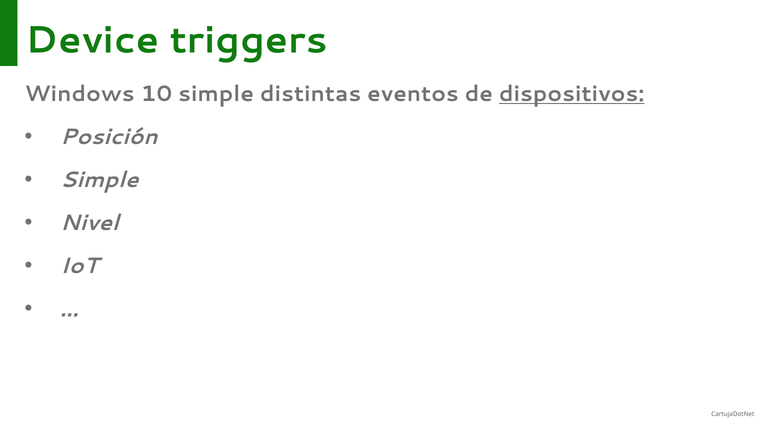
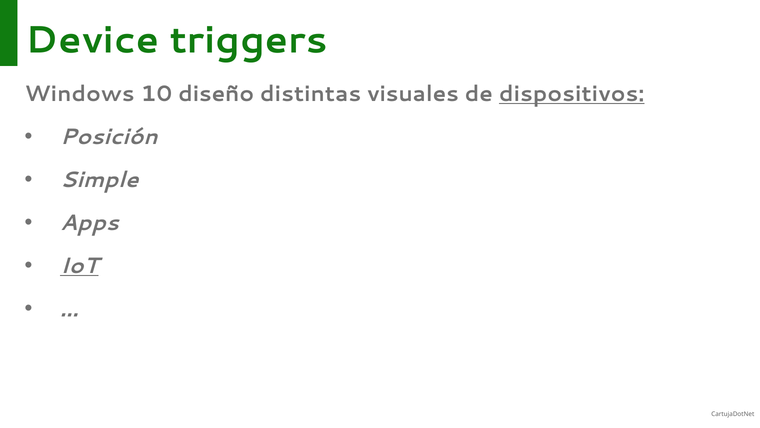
10 simple: simple -> diseño (216, 94)
eventos: eventos -> visuales (413, 94)
Nivel: Nivel -> Apps (89, 223)
IoT underline: none -> present (79, 266)
